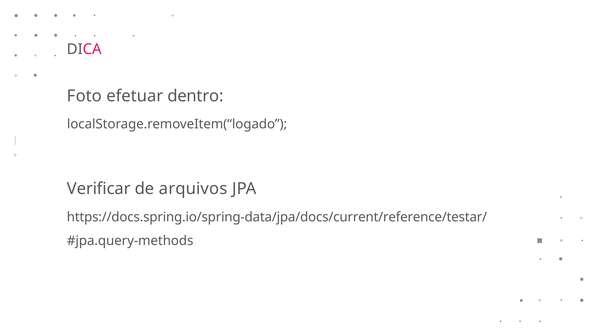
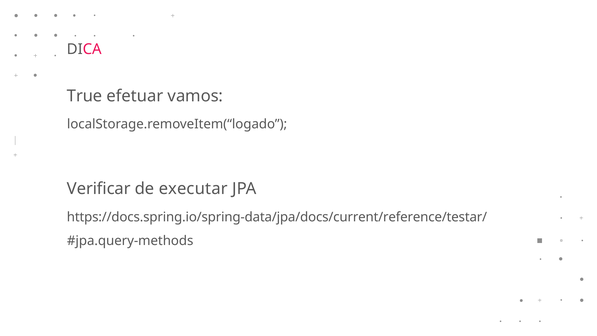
Foto: Foto -> True (85, 96)
dentro: dentro -> vamos (195, 96)
arquivos: arquivos -> executar (193, 189)
